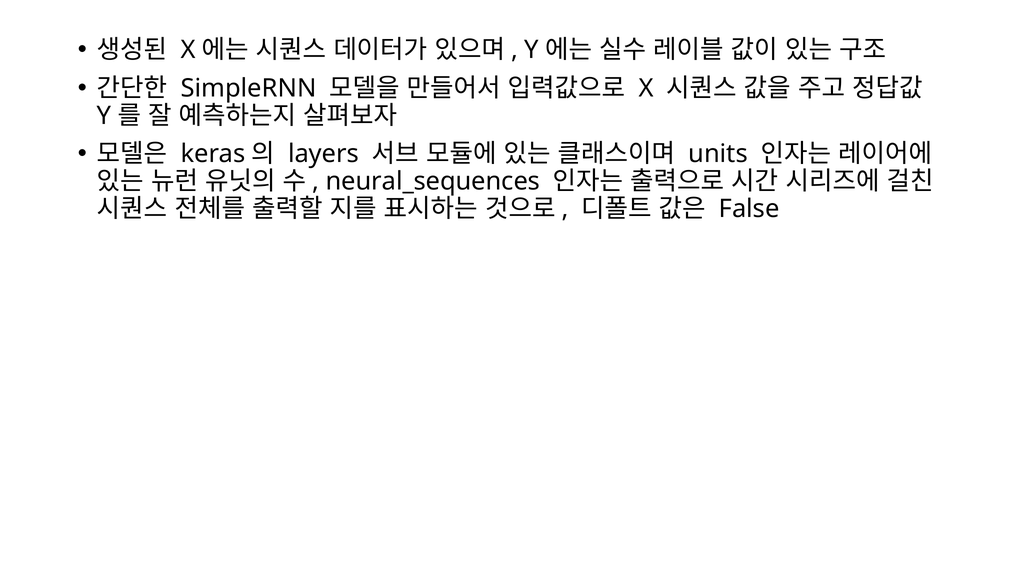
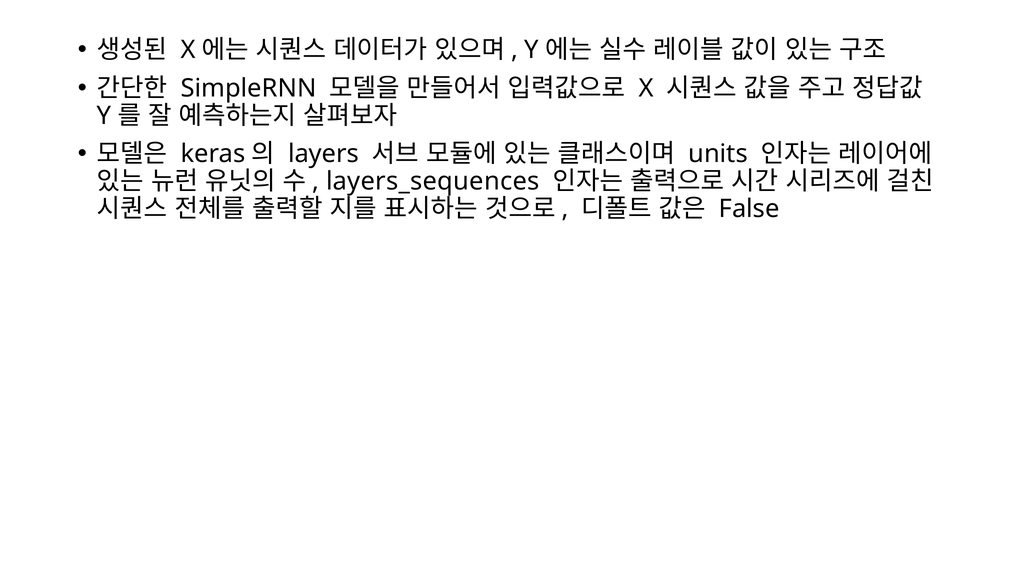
neural_sequences: neural_sequences -> layers_sequences (433, 182)
